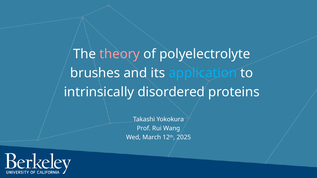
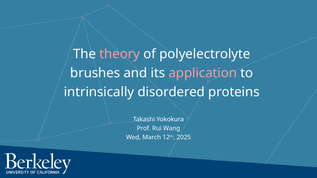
application colour: light blue -> pink (203, 73)
